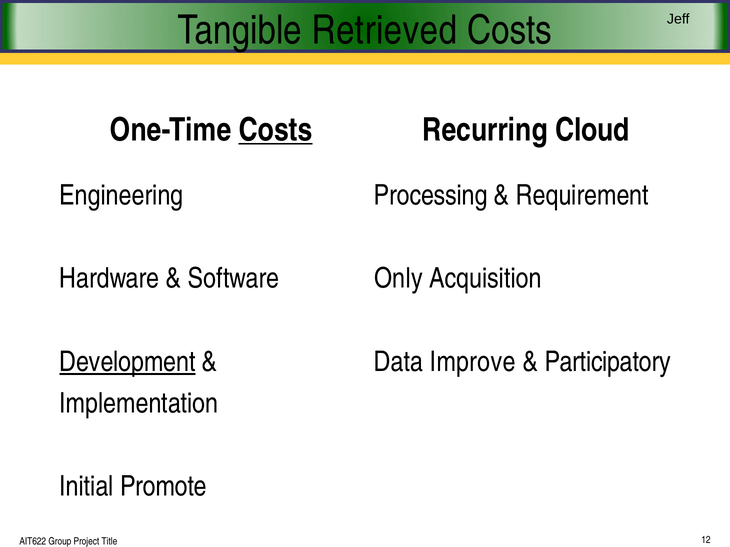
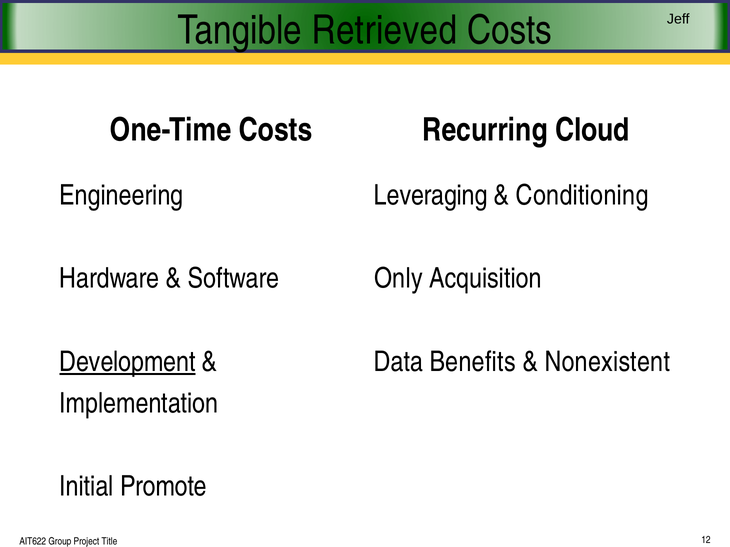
Costs underline: present -> none (276, 130)
Processing: Processing -> Leveraging (431, 195)
Requirement: Requirement -> Conditioning (582, 195)
Improve: Improve -> Benefits (473, 362)
Participatory: Participatory -> Nonexistent (607, 362)
